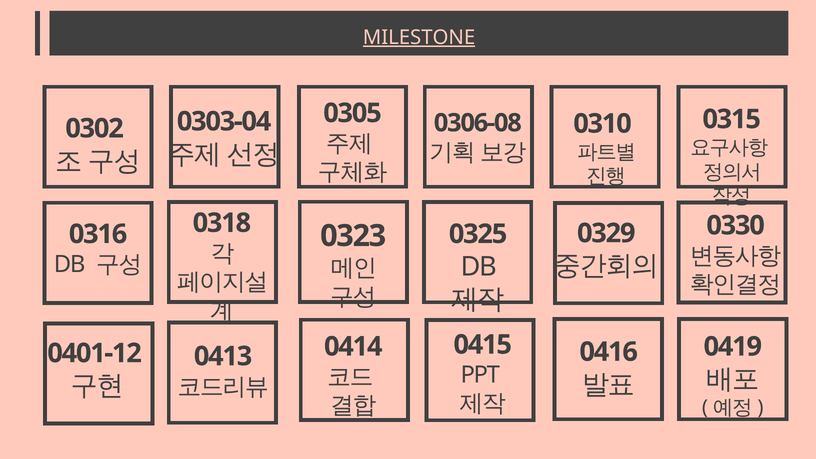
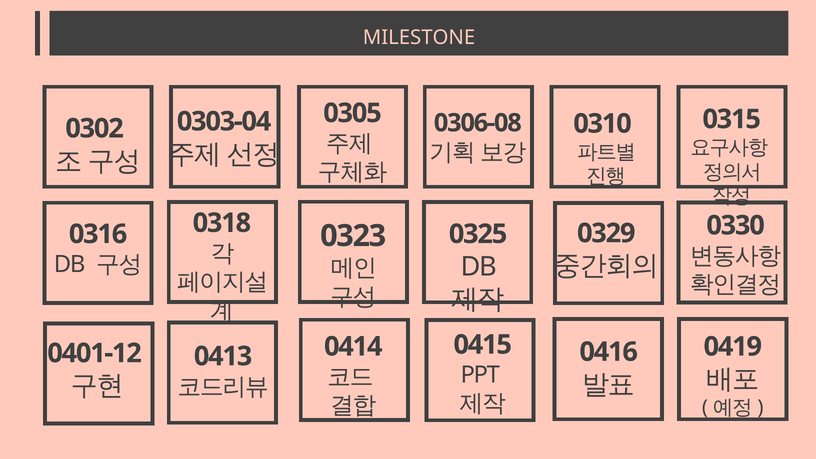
MILESTONE underline: present -> none (419, 38)
